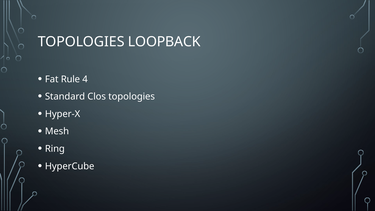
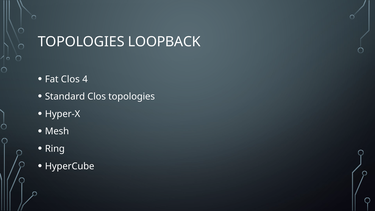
Fat Rule: Rule -> Clos (70, 79)
